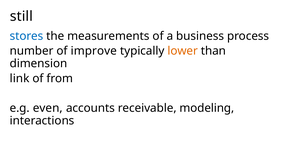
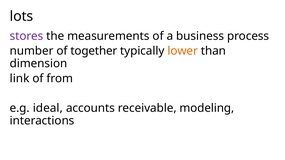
still: still -> lots (21, 16)
stores colour: blue -> purple (26, 36)
improve: improve -> together (94, 51)
even: even -> ideal (48, 108)
